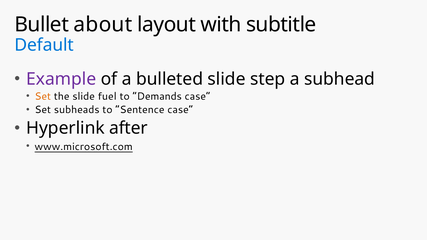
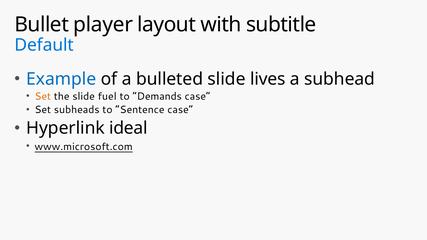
about: about -> player (103, 24)
Example colour: purple -> blue (61, 79)
step: step -> lives (268, 79)
after: after -> ideal (128, 128)
